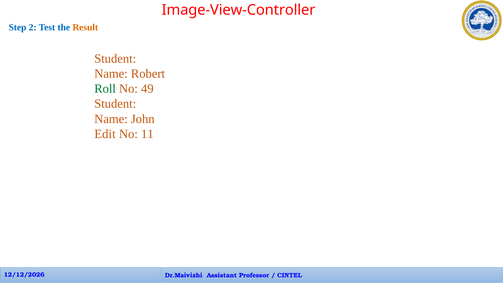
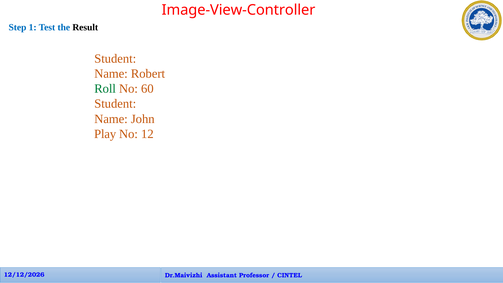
2: 2 -> 1 (33, 27)
Result colour: orange -> black (85, 27)
49: 49 -> 60 (147, 89)
Edit: Edit -> Play (105, 134)
11: 11 -> 12 (147, 134)
